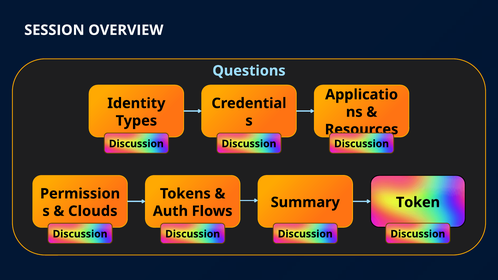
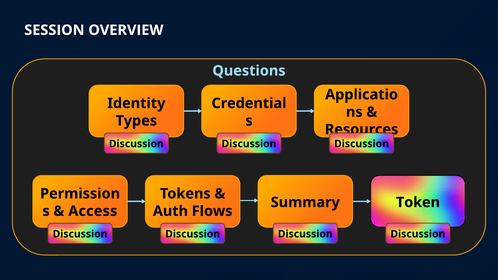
Clouds: Clouds -> Access (93, 211)
